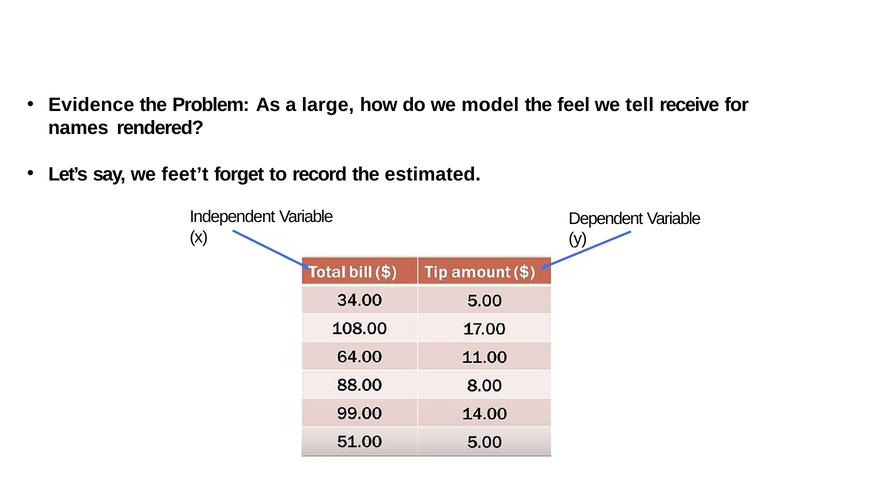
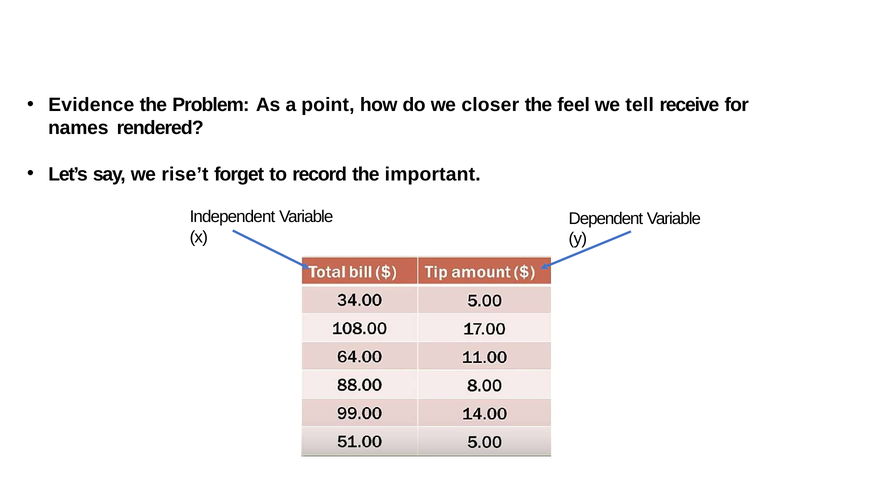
large: large -> point (328, 105)
model: model -> closer (490, 105)
feet’t: feet’t -> rise’t (185, 174)
estimated: estimated -> important (433, 174)
